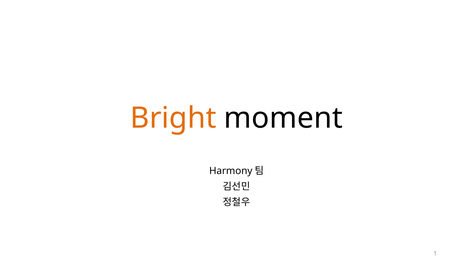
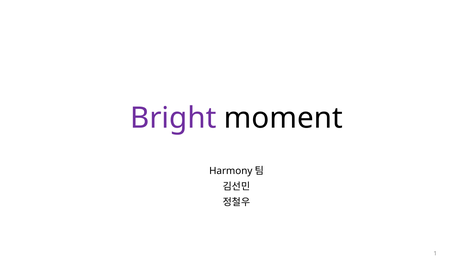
Bright colour: orange -> purple (173, 118)
